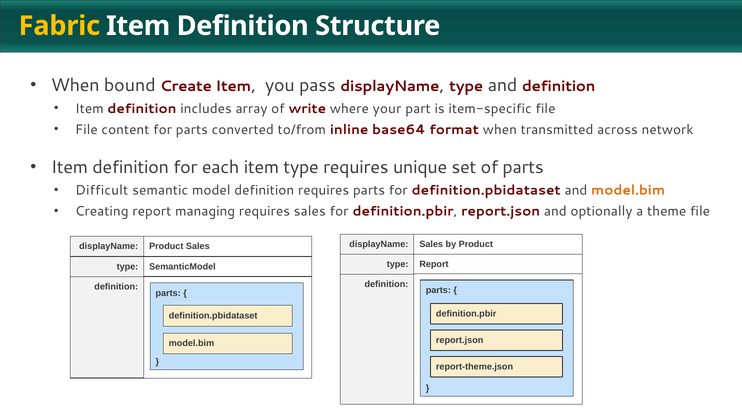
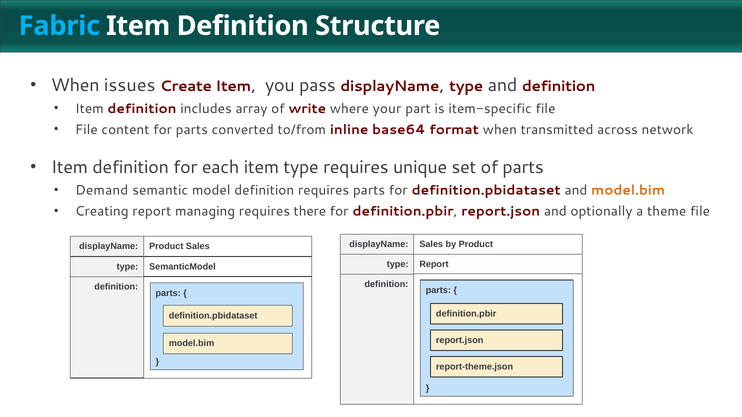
Fabric colour: yellow -> light blue (59, 26)
bound: bound -> issues (130, 85)
Difficult: Difficult -> Demand (102, 191)
requires sales: sales -> there (310, 212)
